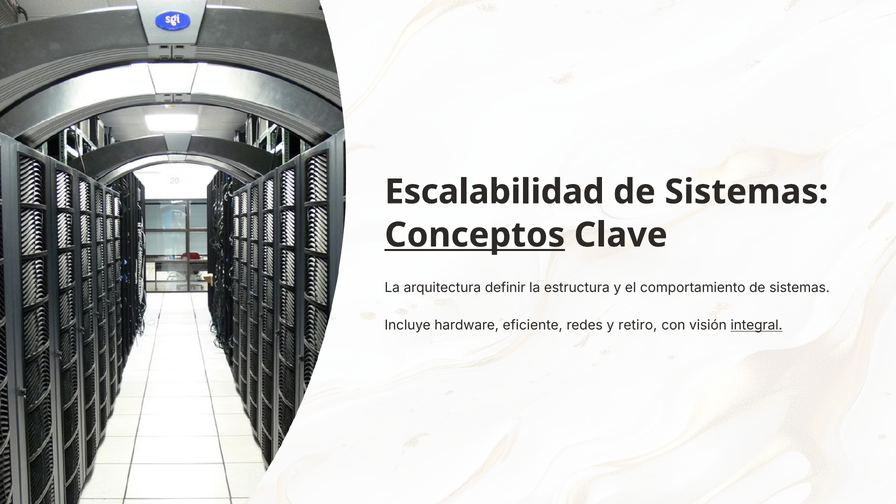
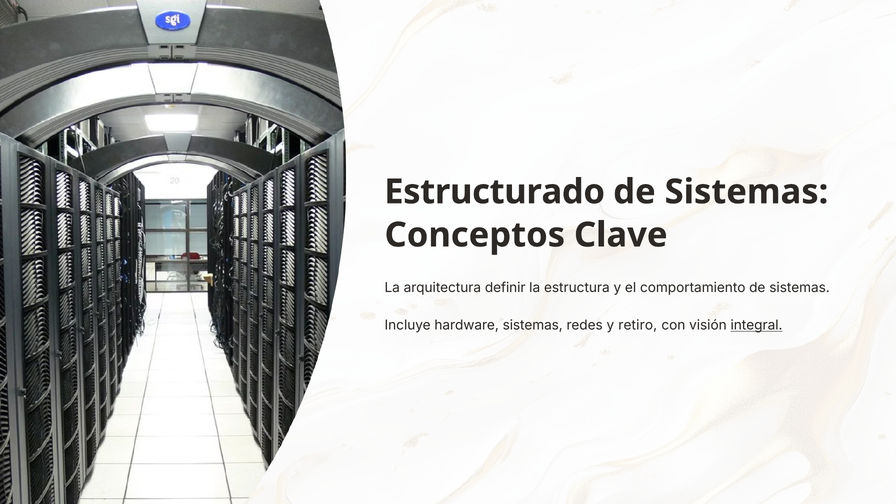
Escalabilidad: Escalabilidad -> Estructurado (495, 192)
Conceptos underline: present -> none (475, 235)
hardware eficiente: eficiente -> sistemas (533, 325)
